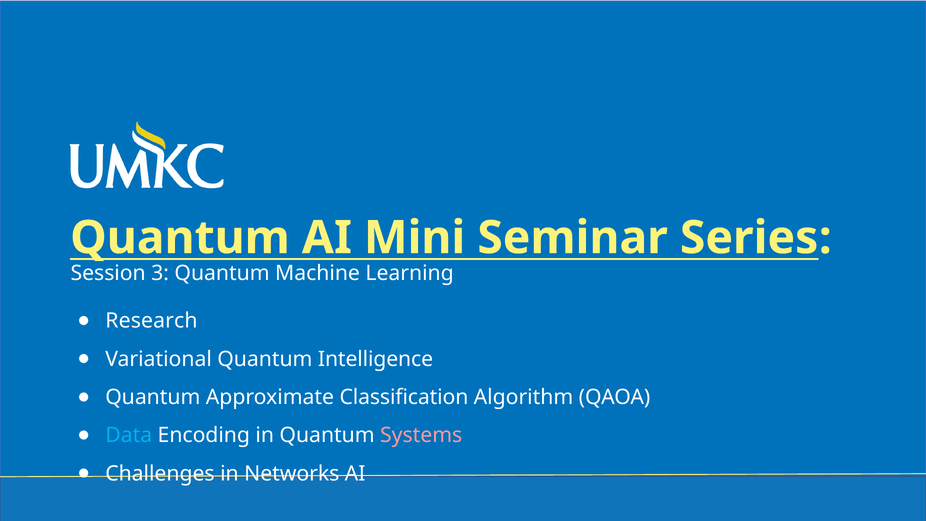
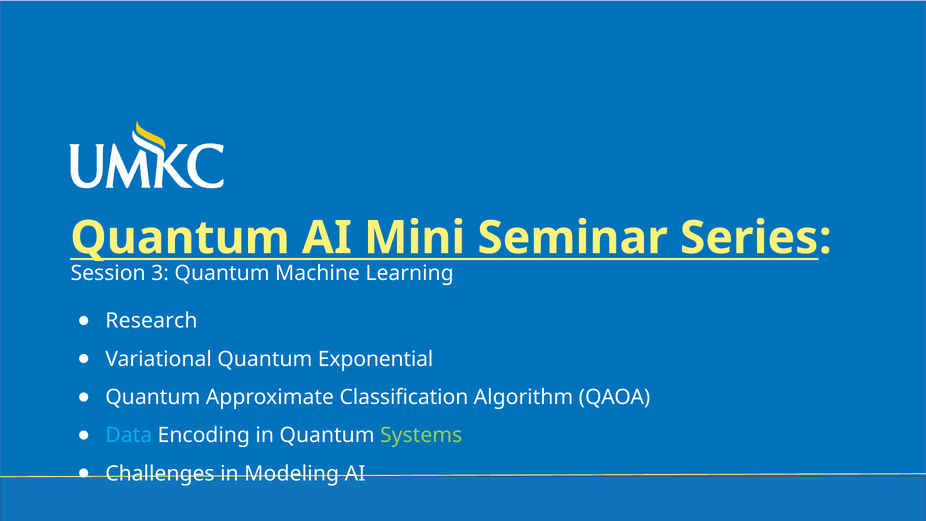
Intelligence: Intelligence -> Exponential (376, 359)
Systems colour: pink -> light green (421, 435)
Networks: Networks -> Modeling (292, 473)
